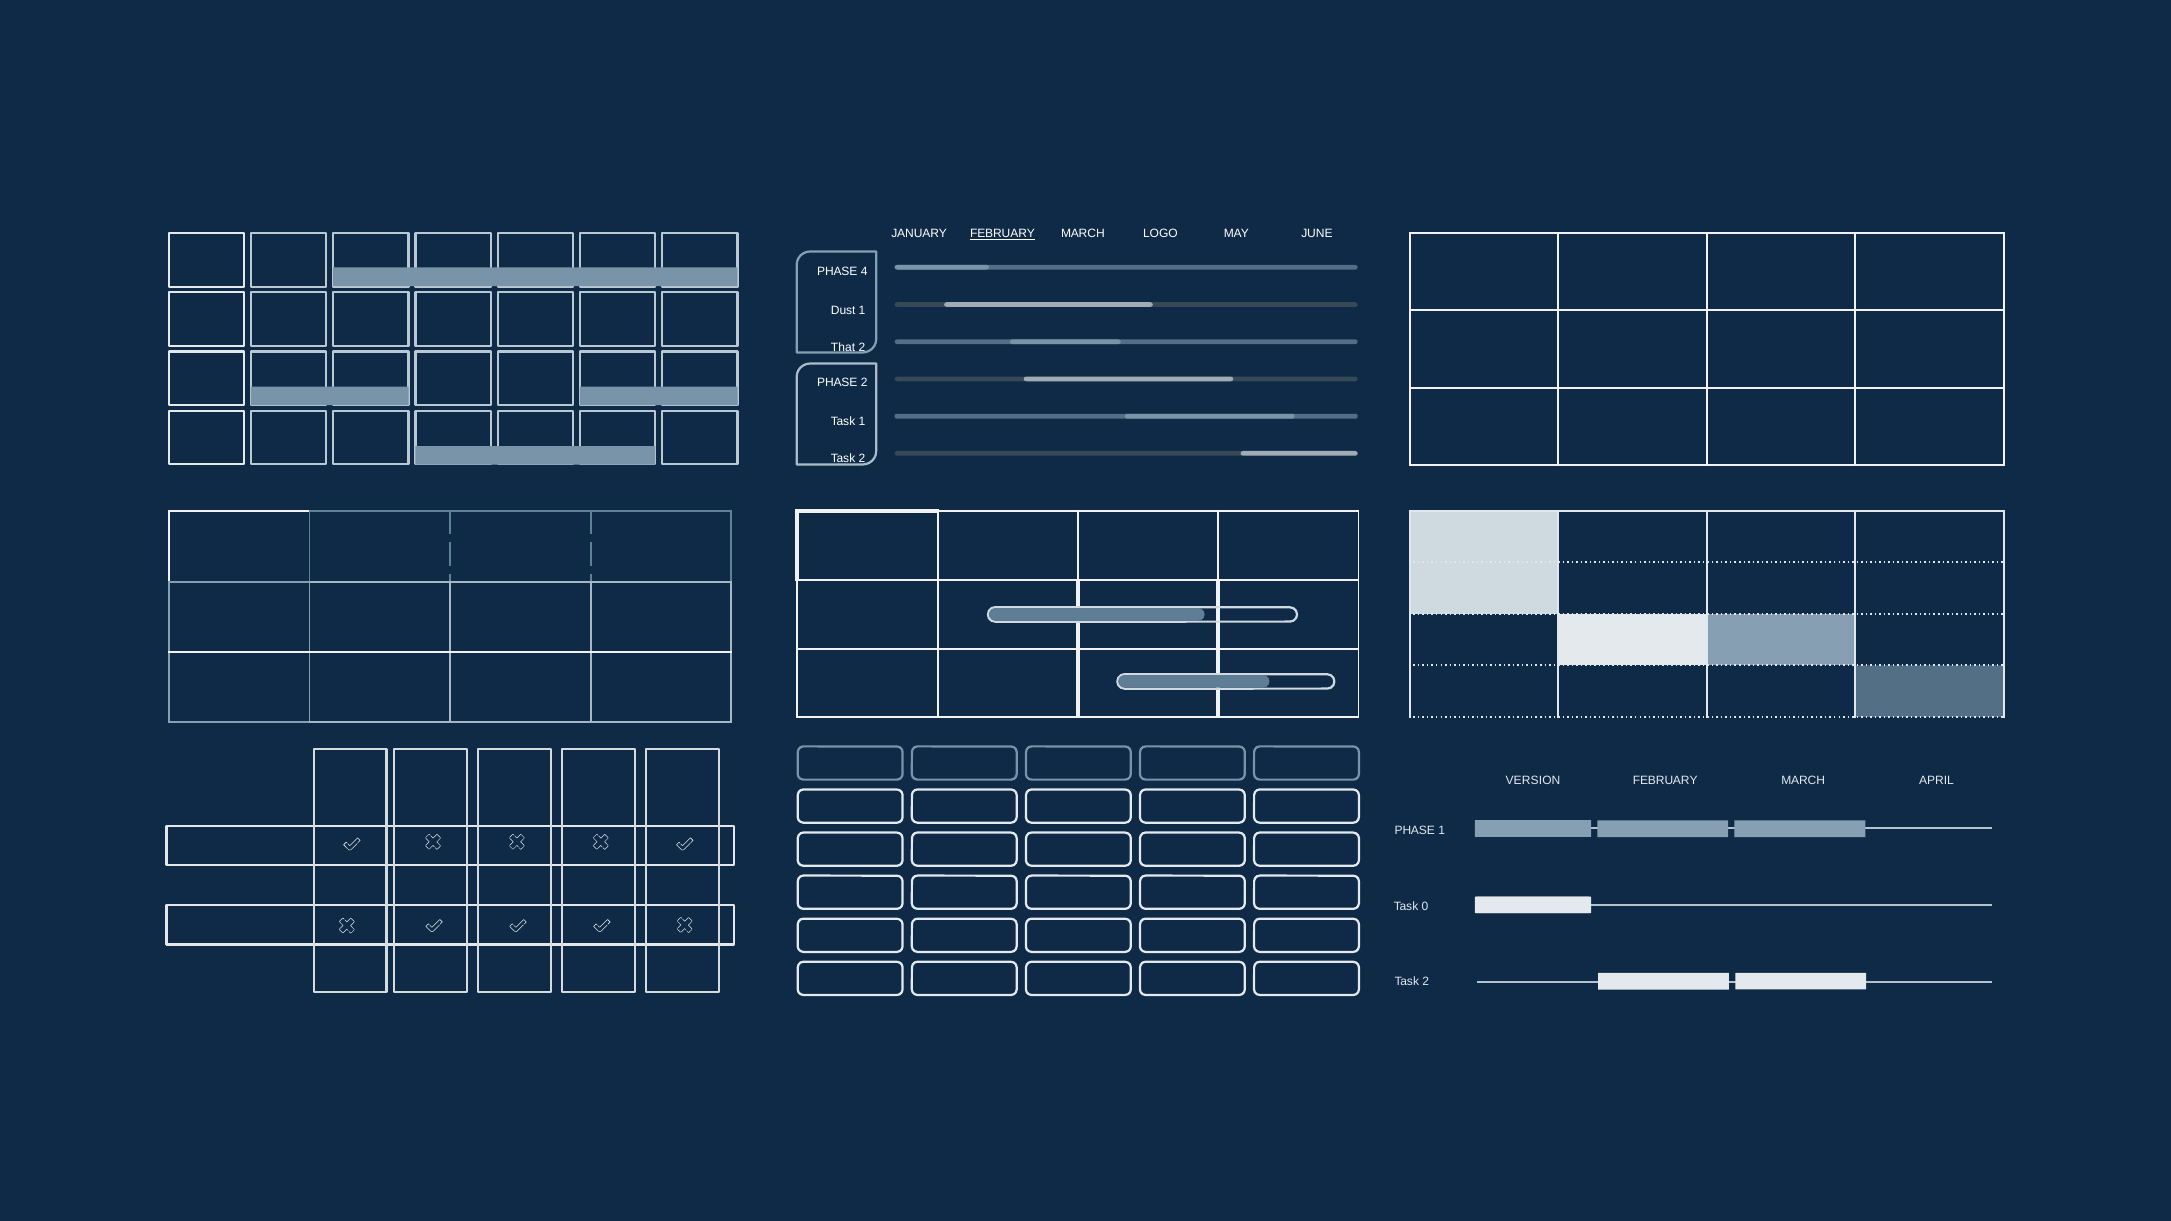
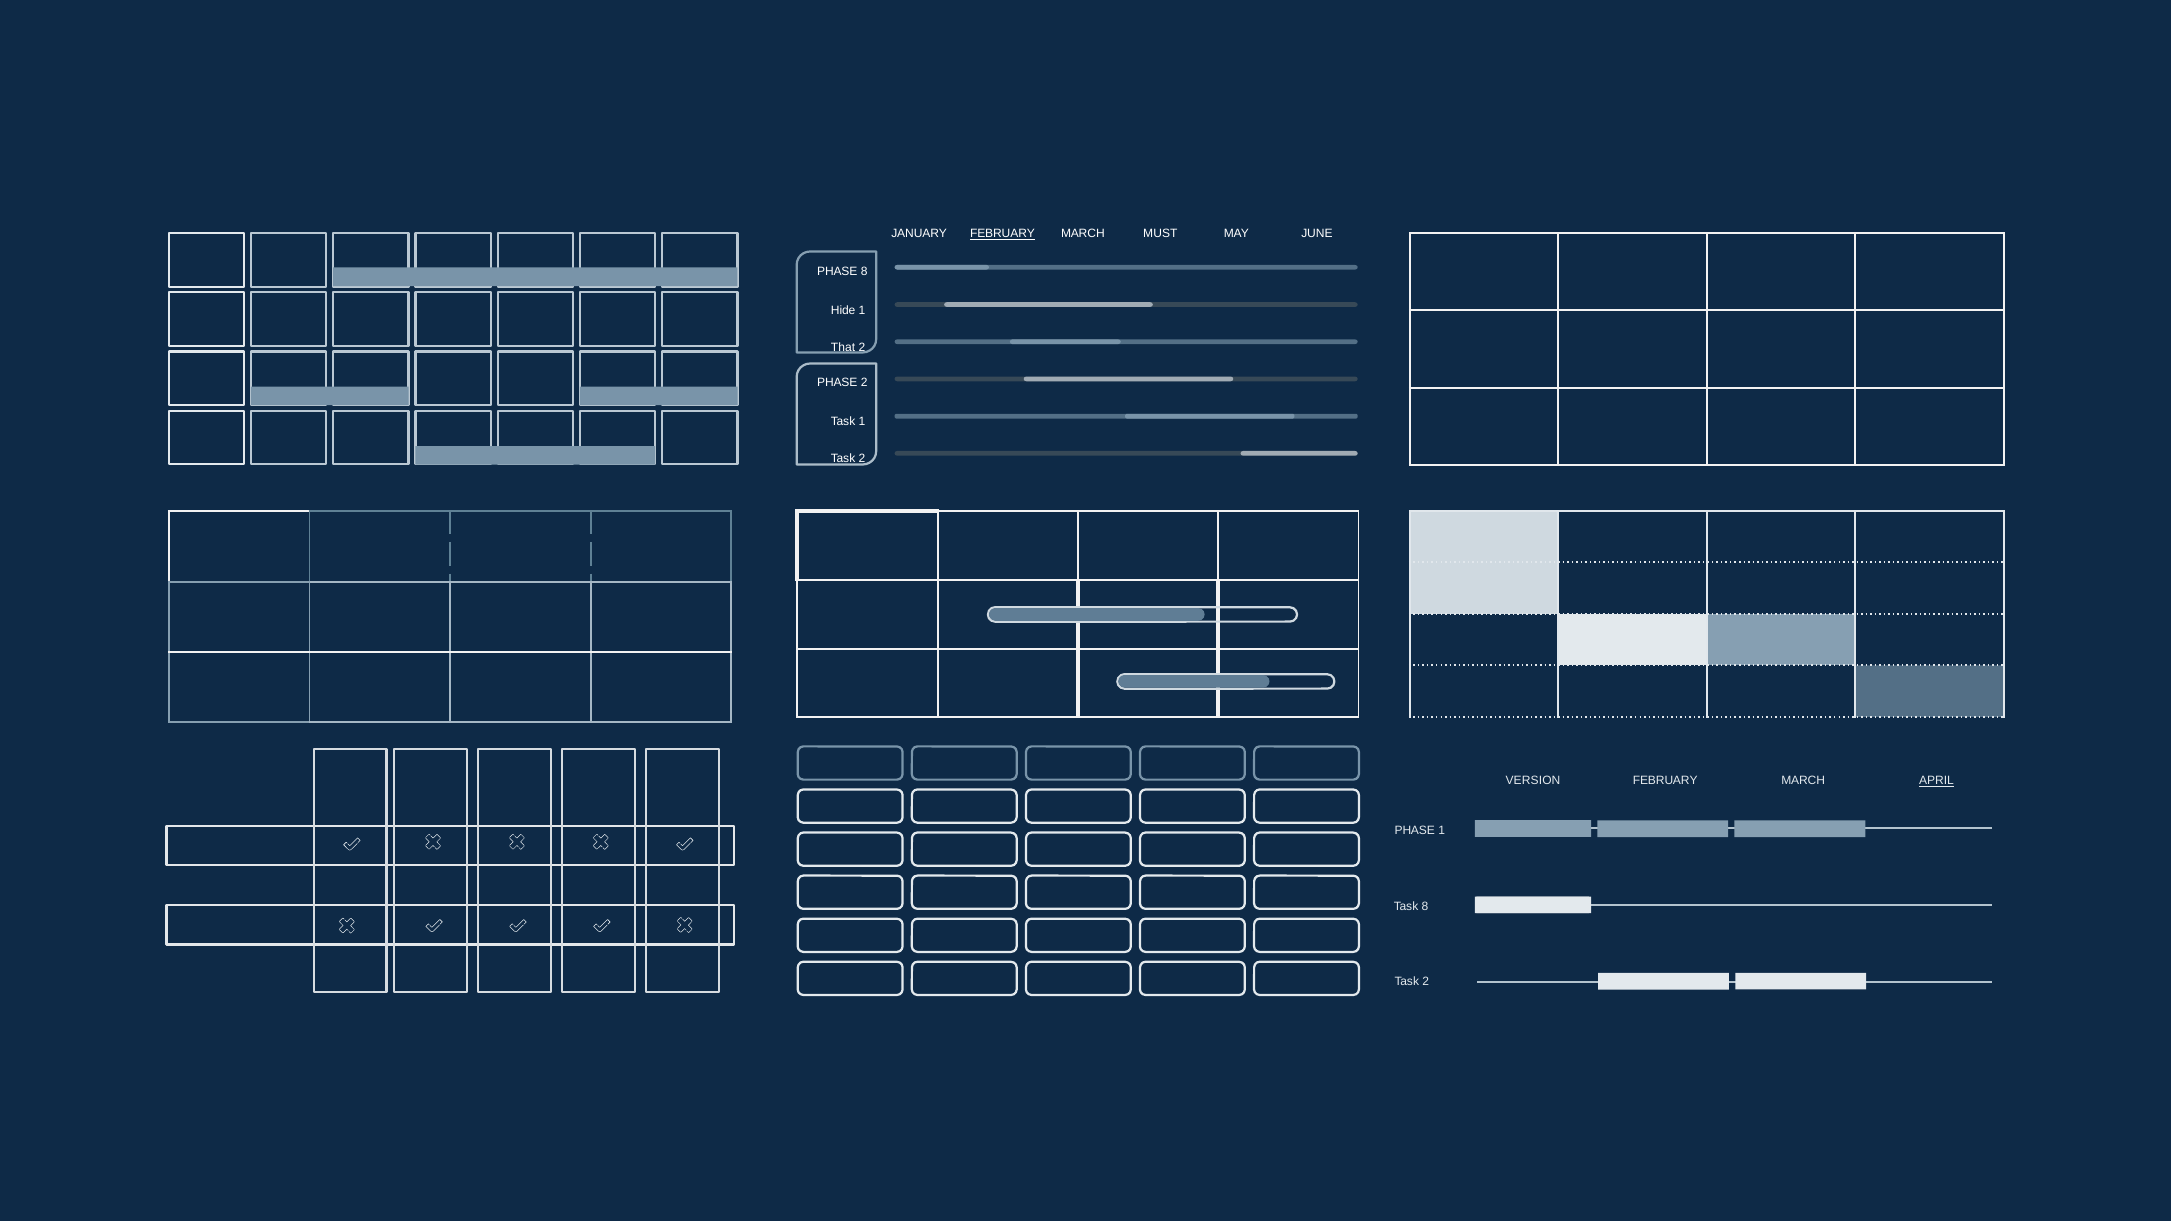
LOGO: LOGO -> MUST (1160, 234)
PHASE 4: 4 -> 8 (864, 272)
Dust: Dust -> Hide (843, 310)
APRIL underline: none -> present (1936, 781)
Task 0: 0 -> 8 (1425, 907)
